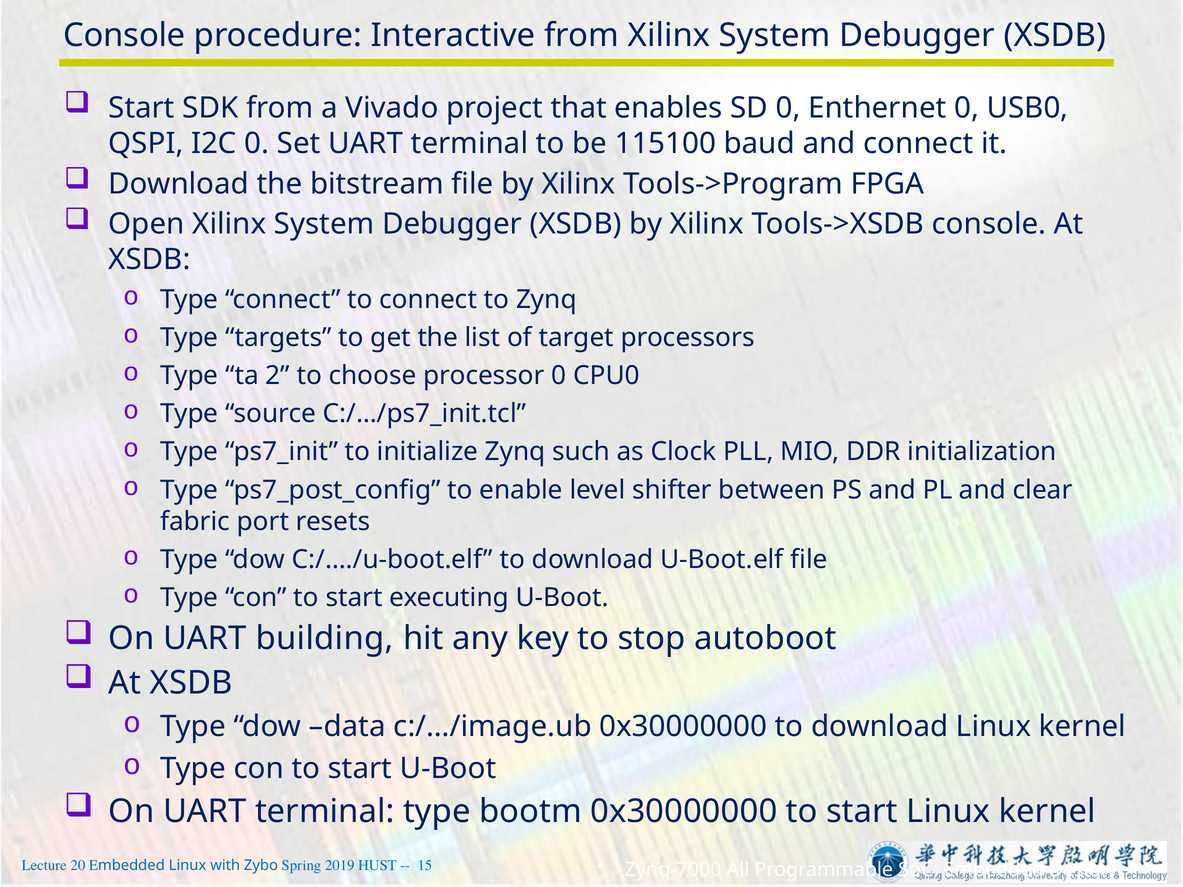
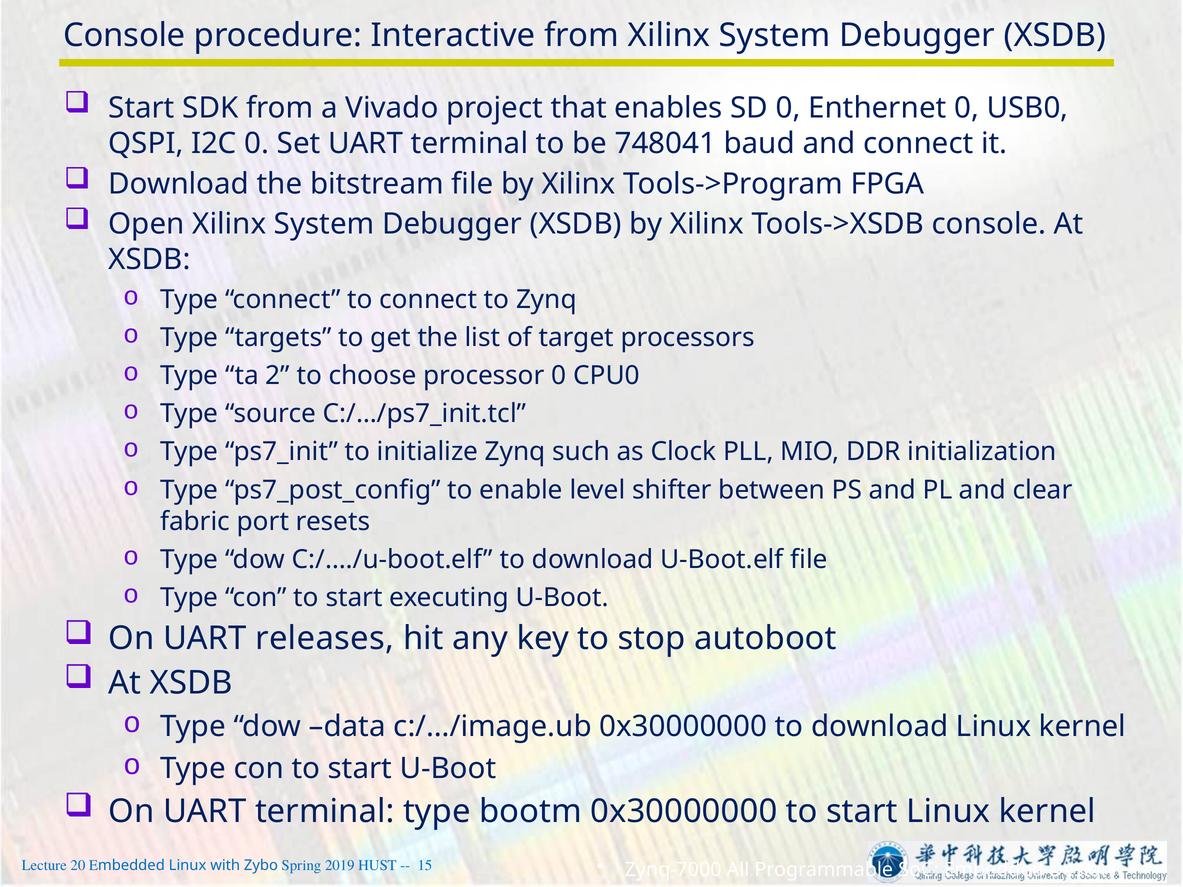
115100: 115100 -> 748041 (665, 143)
building: building -> releases (325, 639)
